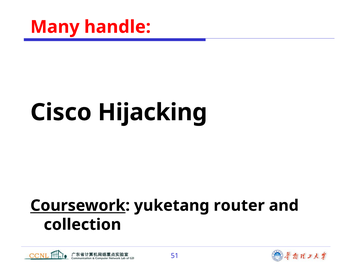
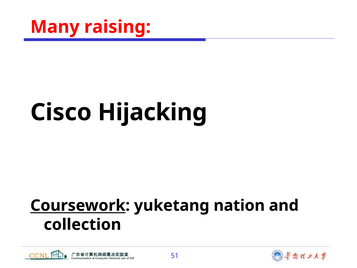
handle: handle -> raising (117, 27)
router: router -> nation (239, 205)
